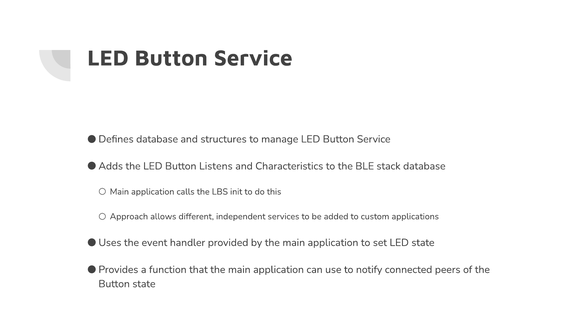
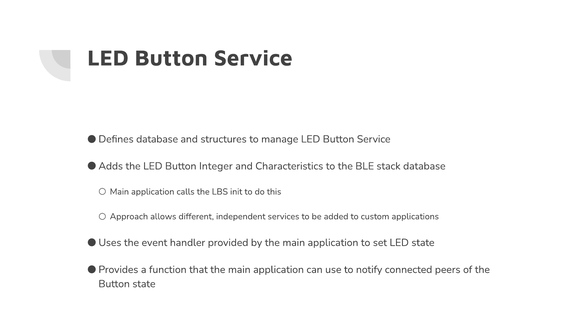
Listens: Listens -> Integer (216, 166)
